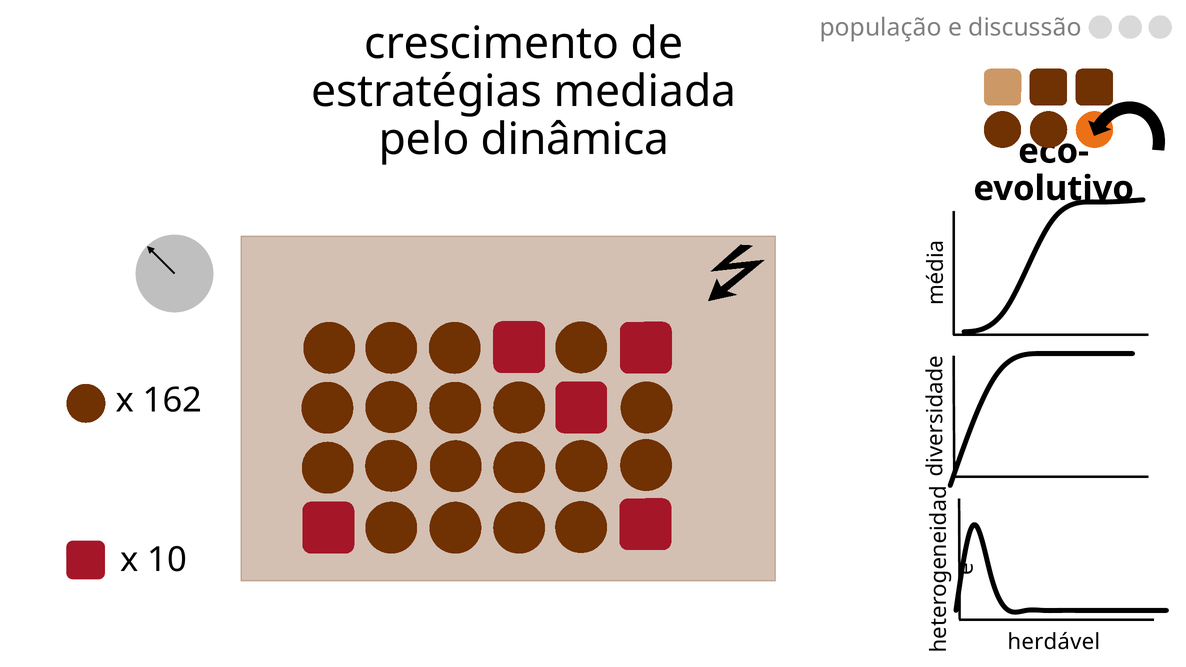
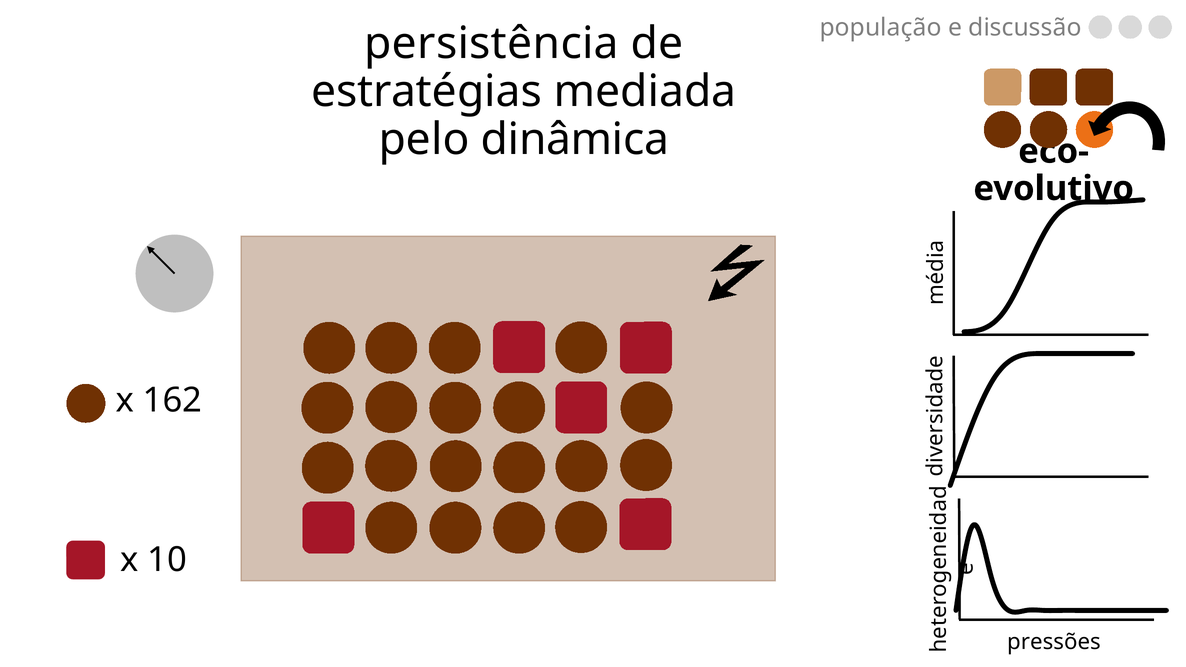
crescimento: crescimento -> persistência (492, 44)
herdável: herdável -> pressões (1054, 642)
